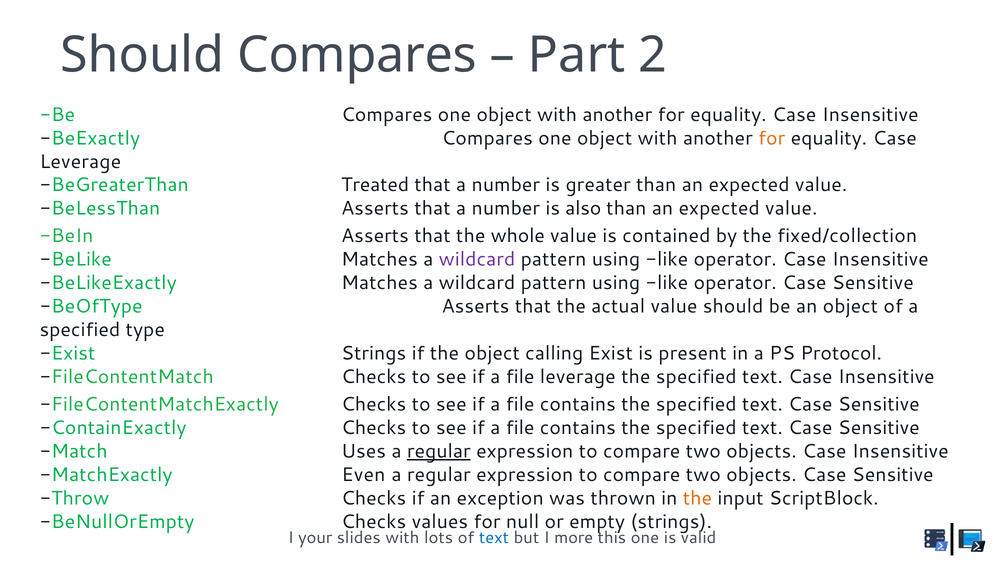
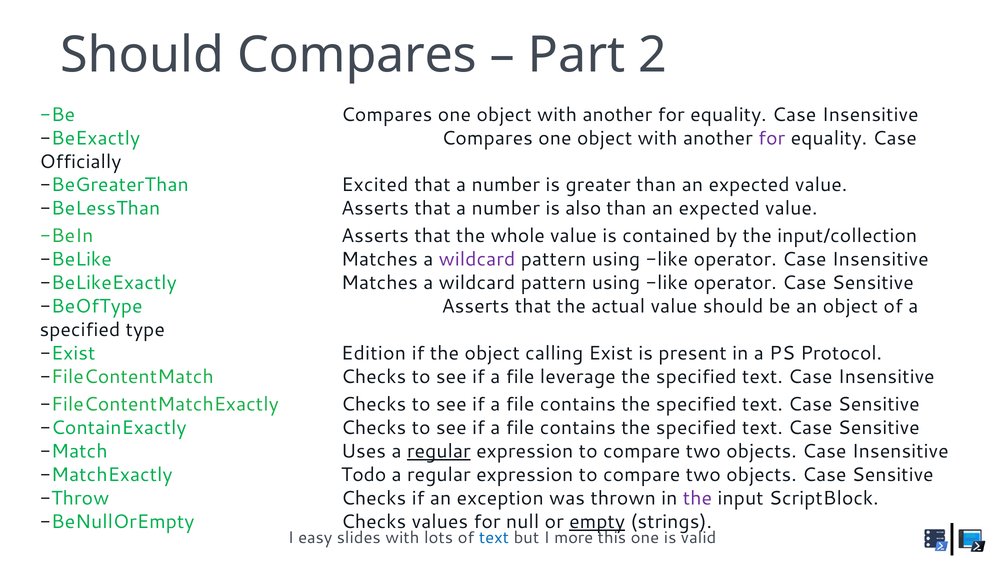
for colour: orange -> purple (772, 138)
Leverage: Leverage -> Officially (80, 161)
Treated: Treated -> Excited (375, 185)
fixed/collection: fixed/collection -> input/collection (847, 236)
Exist Strings: Strings -> Edition (374, 353)
Even: Even -> Todo (364, 474)
the colour: orange -> purple (697, 498)
empty underline: none -> present (597, 521)
your: your -> easy (315, 537)
